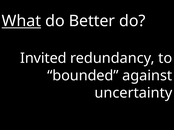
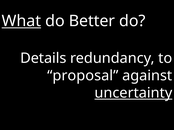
Invited: Invited -> Details (43, 58)
bounded: bounded -> proposal (83, 76)
uncertainty underline: none -> present (133, 93)
